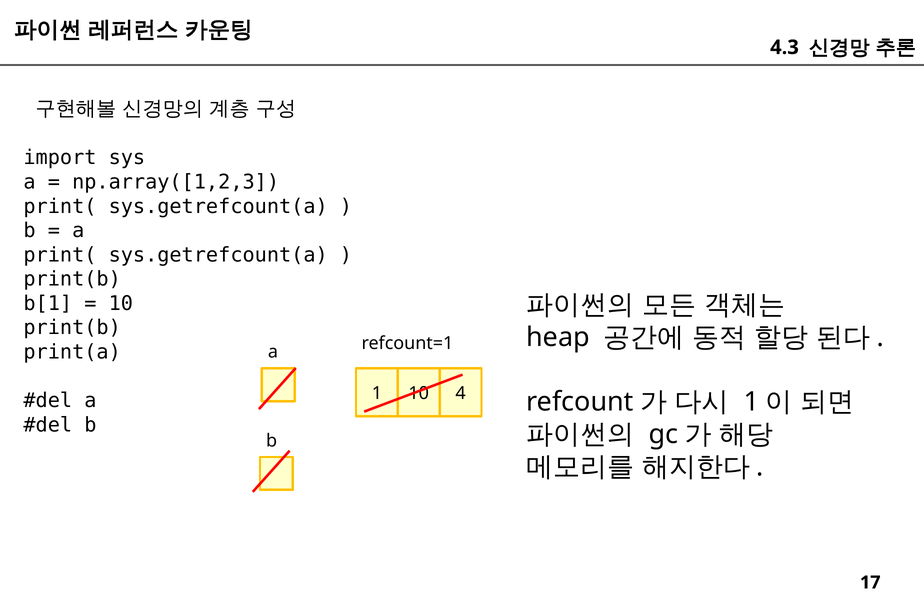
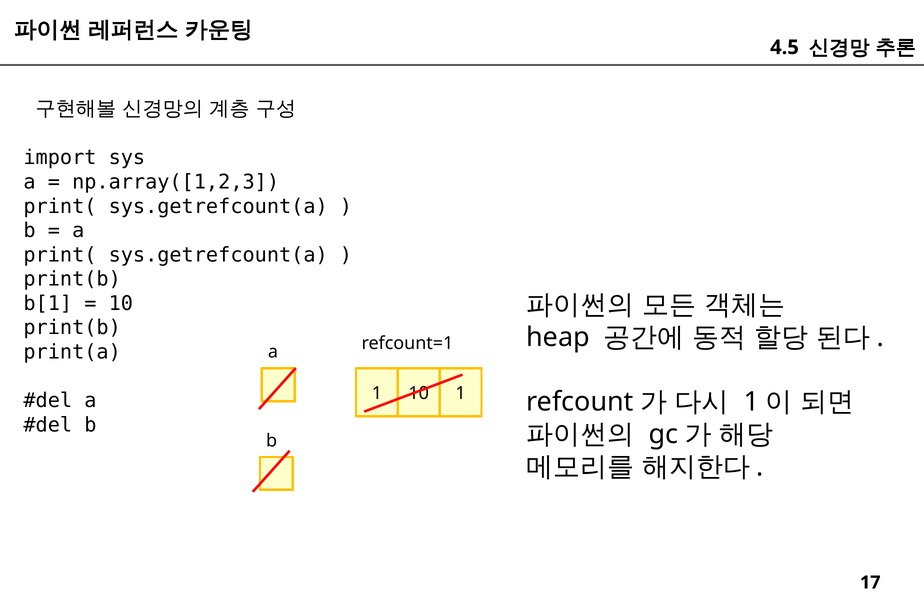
4.3: 4.3 -> 4.5 (784, 47)
10 4: 4 -> 1 (461, 393)
